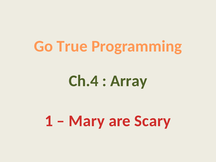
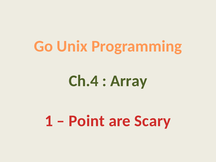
True: True -> Unix (72, 46)
Mary: Mary -> Point (87, 121)
